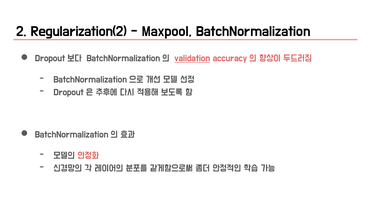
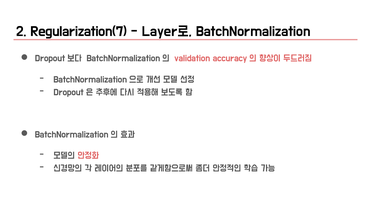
Regularization(2: Regularization(2 -> Regularization(7 (79, 31)
Maxpool: Maxpool -> Layer로 (167, 31)
validation underline: present -> none (192, 58)
